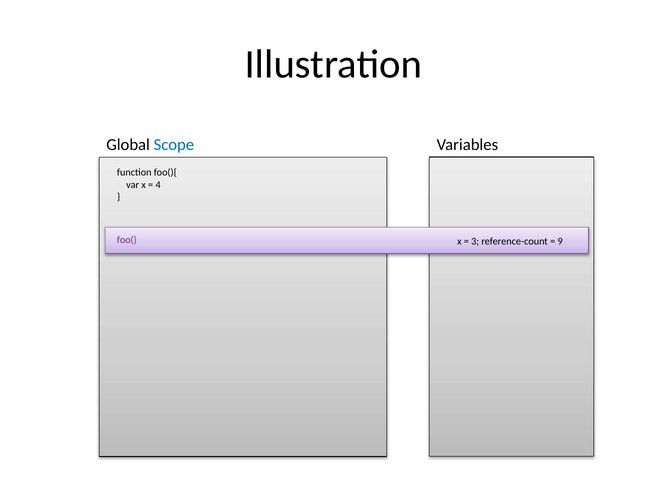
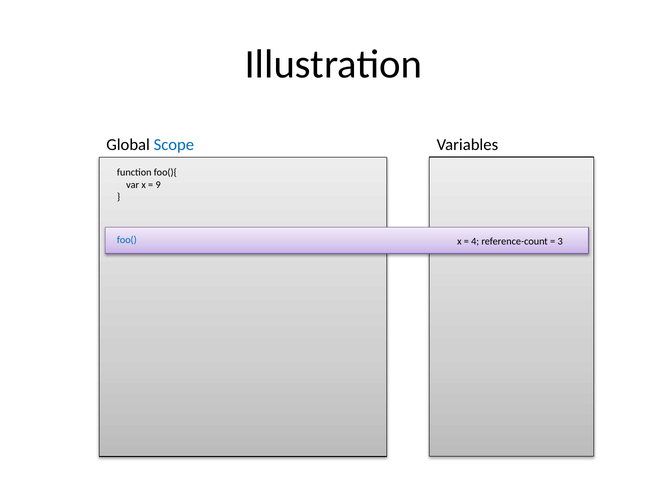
4: 4 -> 9 (158, 185)
foo( colour: purple -> blue (127, 240)
3: 3 -> 4 (475, 241)
9: 9 -> 3 (560, 241)
